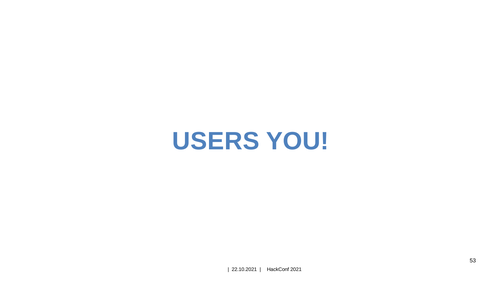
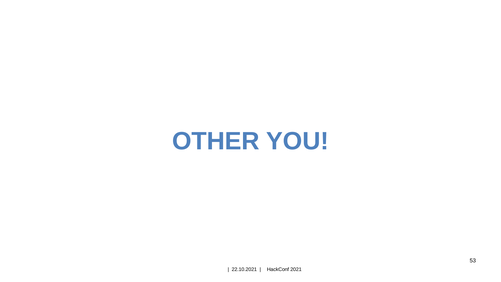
USERS: USERS -> OTHER (216, 141)
